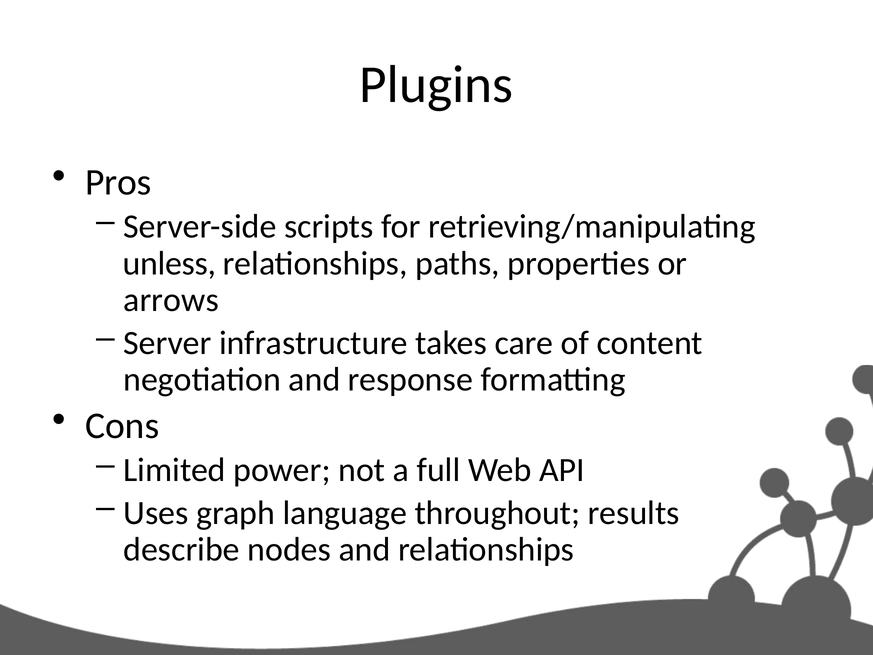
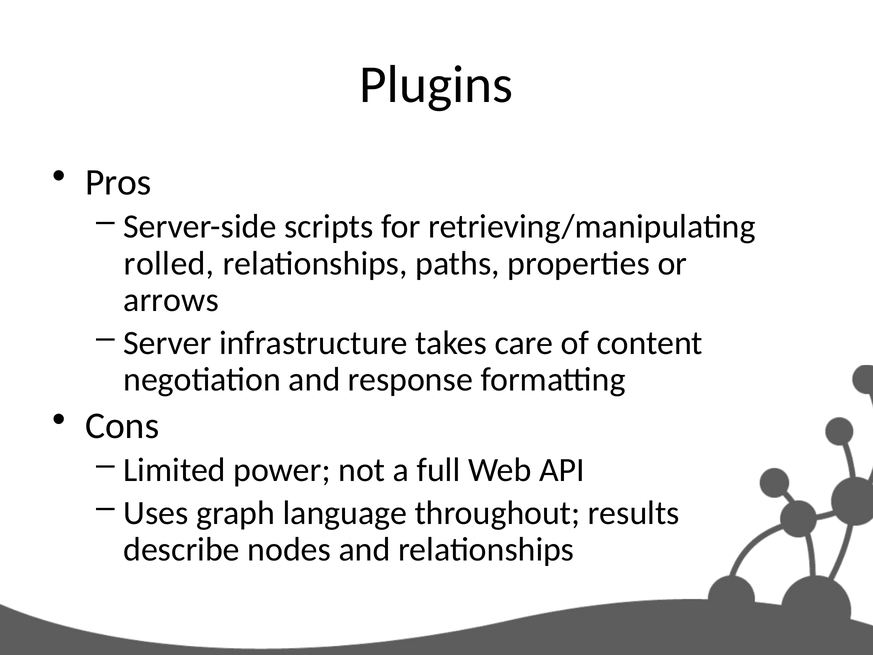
unless: unless -> rolled (169, 263)
